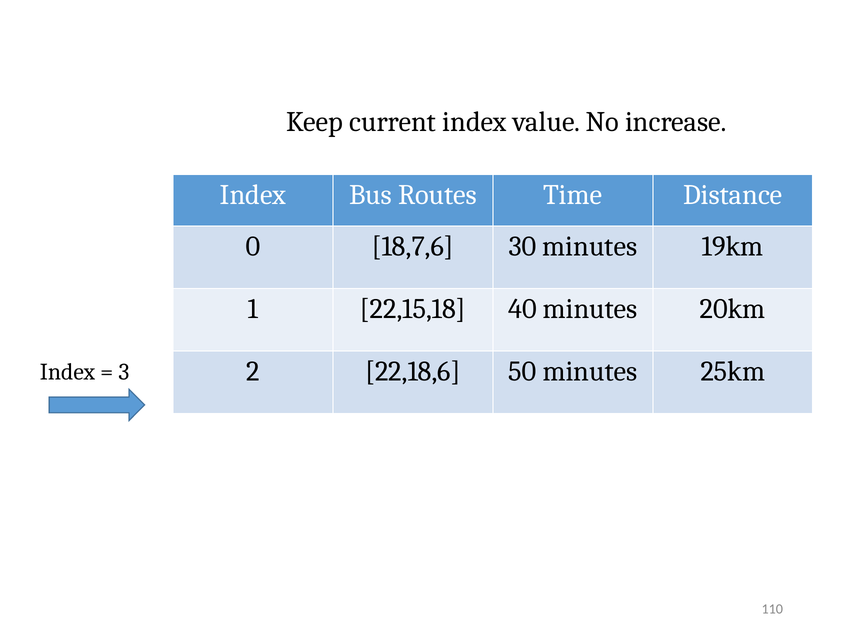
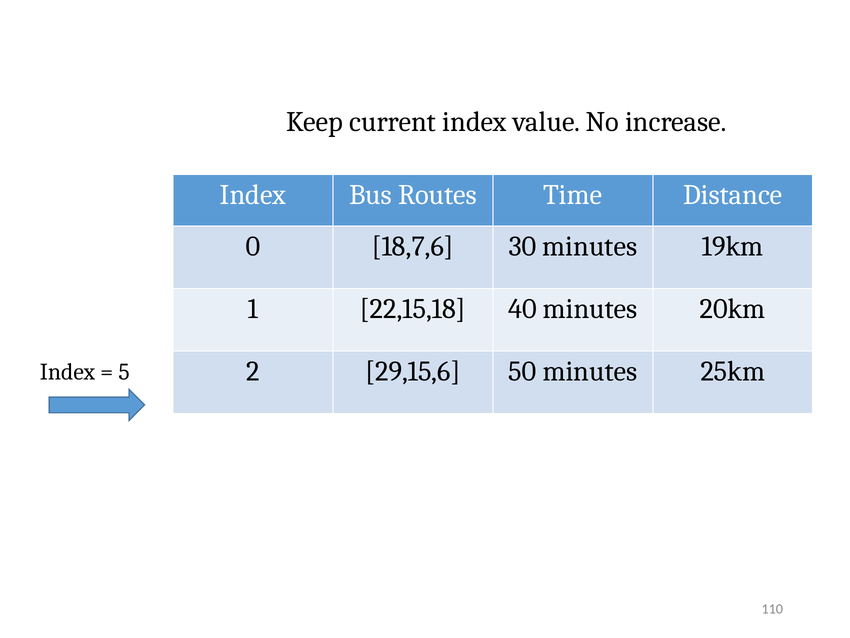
22,18,6: 22,18,6 -> 29,15,6 (413, 371)
3: 3 -> 5 (124, 372)
